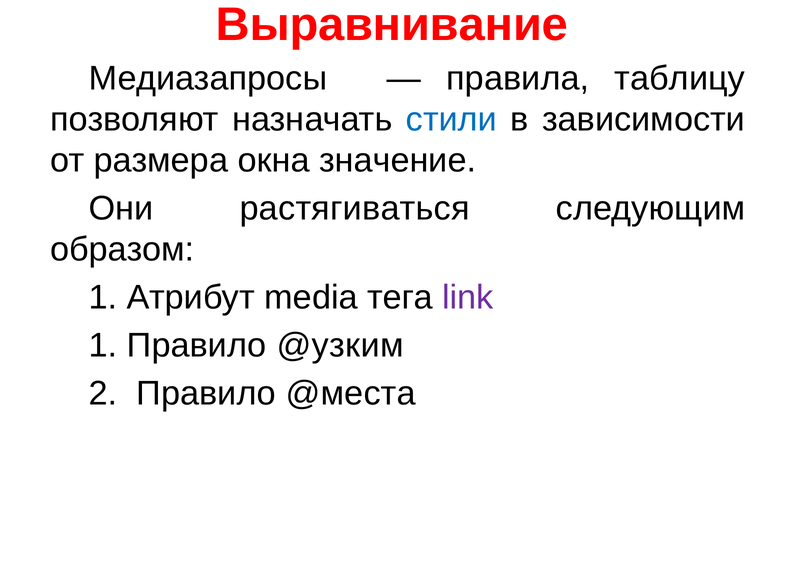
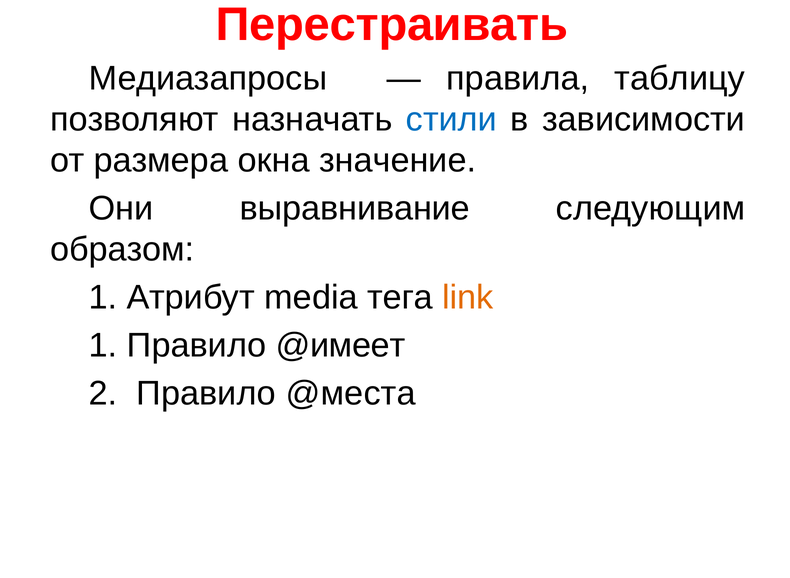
Выравнивание: Выравнивание -> Перестраивать (392, 25)
растягиваться: растягиваться -> выравнивание (355, 209)
link colour: purple -> orange (468, 298)
@узким: @узким -> @имеет (341, 346)
